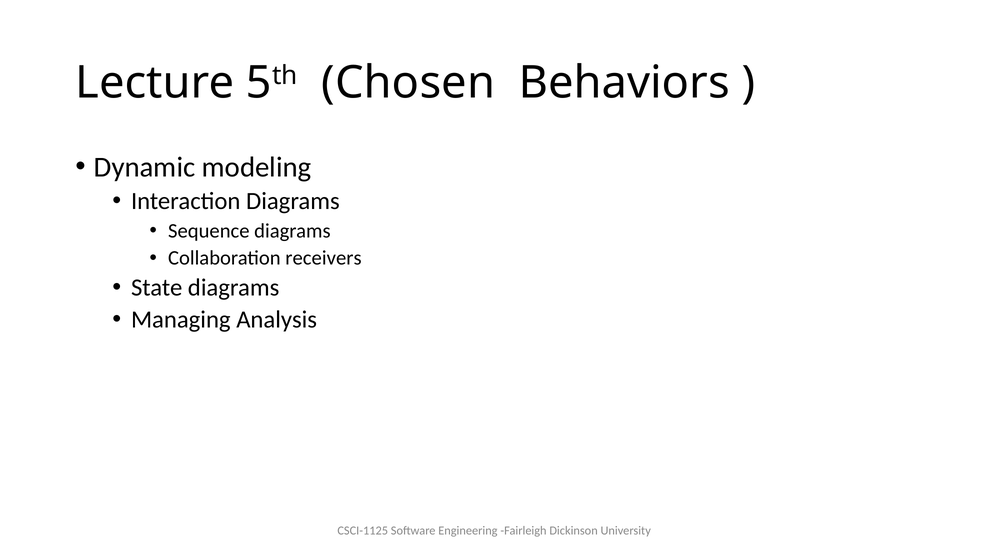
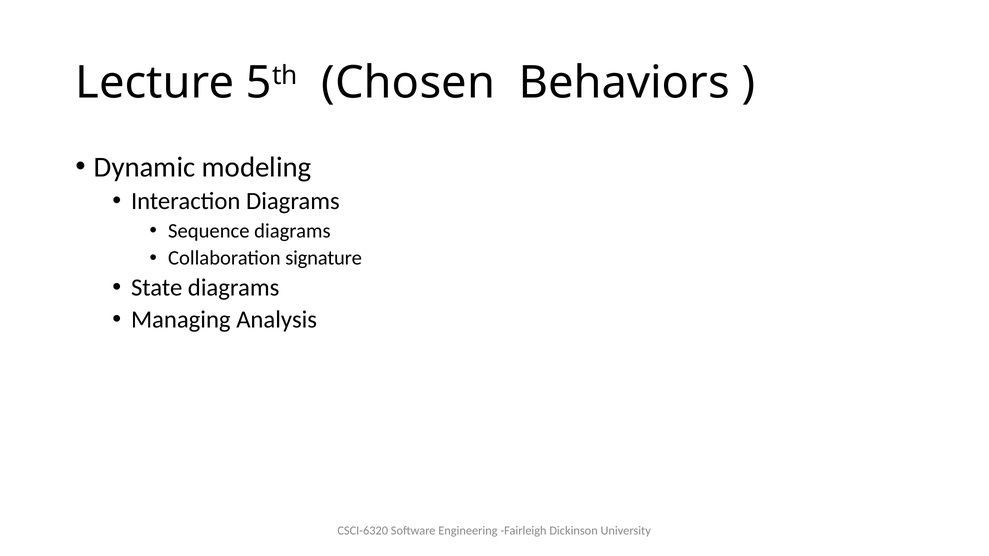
receivers: receivers -> signature (324, 258)
CSCI-1125: CSCI-1125 -> CSCI-6320 (363, 531)
